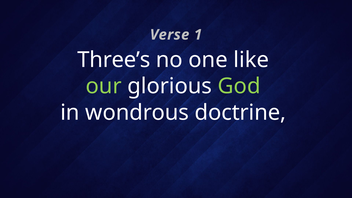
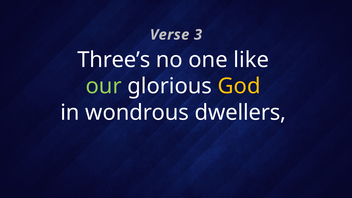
1: 1 -> 3 (198, 35)
God colour: light green -> yellow (239, 86)
doctrine: doctrine -> dwellers (240, 113)
